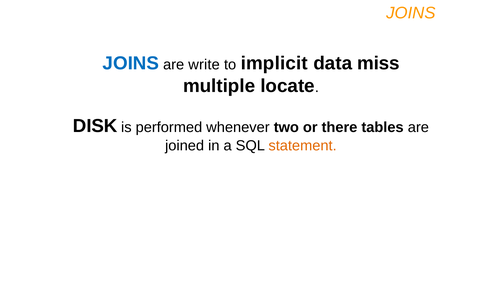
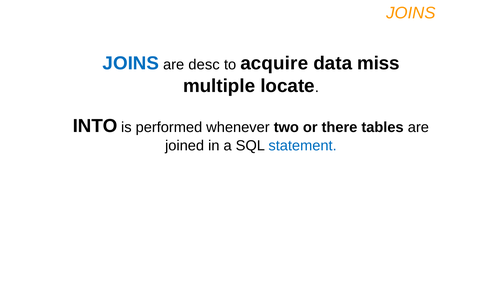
write: write -> desc (204, 65)
implicit: implicit -> acquire (274, 63)
DISK: DISK -> INTO (95, 126)
statement colour: orange -> blue (303, 146)
